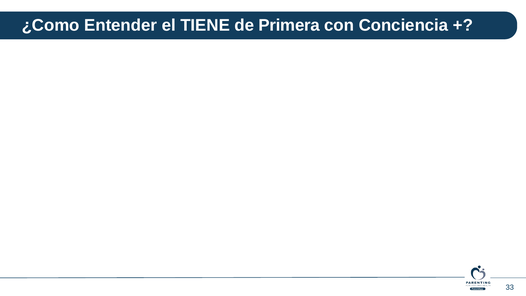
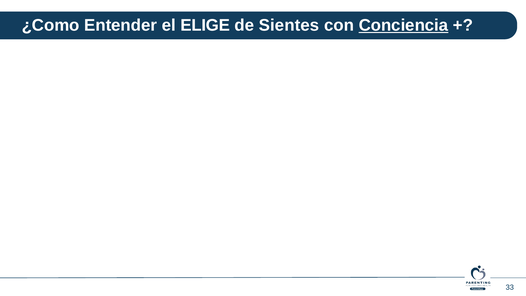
TIENE: TIENE -> ELIGE (205, 25)
Primera: Primera -> Sientes (289, 25)
Conciencia underline: none -> present (403, 25)
